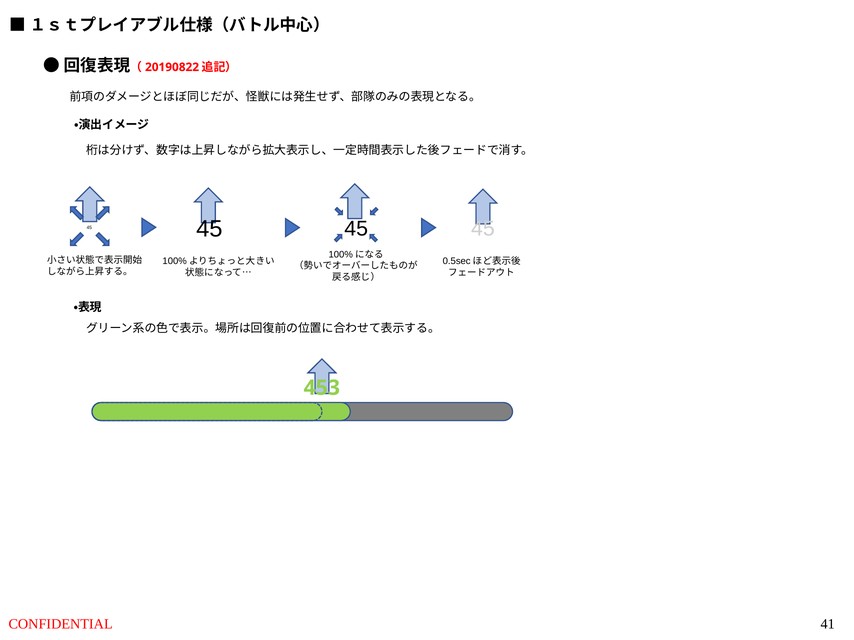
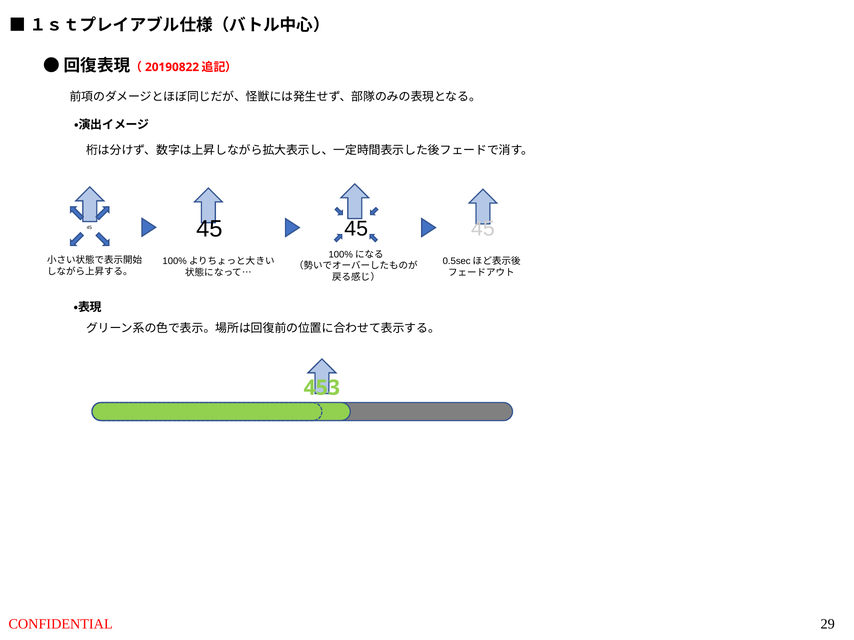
41: 41 -> 29 (828, 624)
